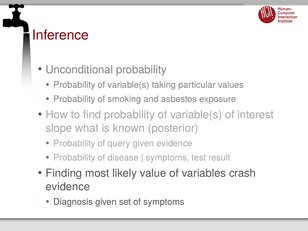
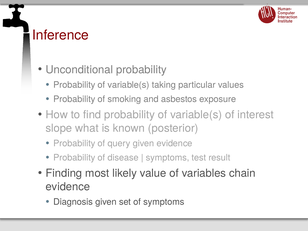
crash: crash -> chain (242, 173)
